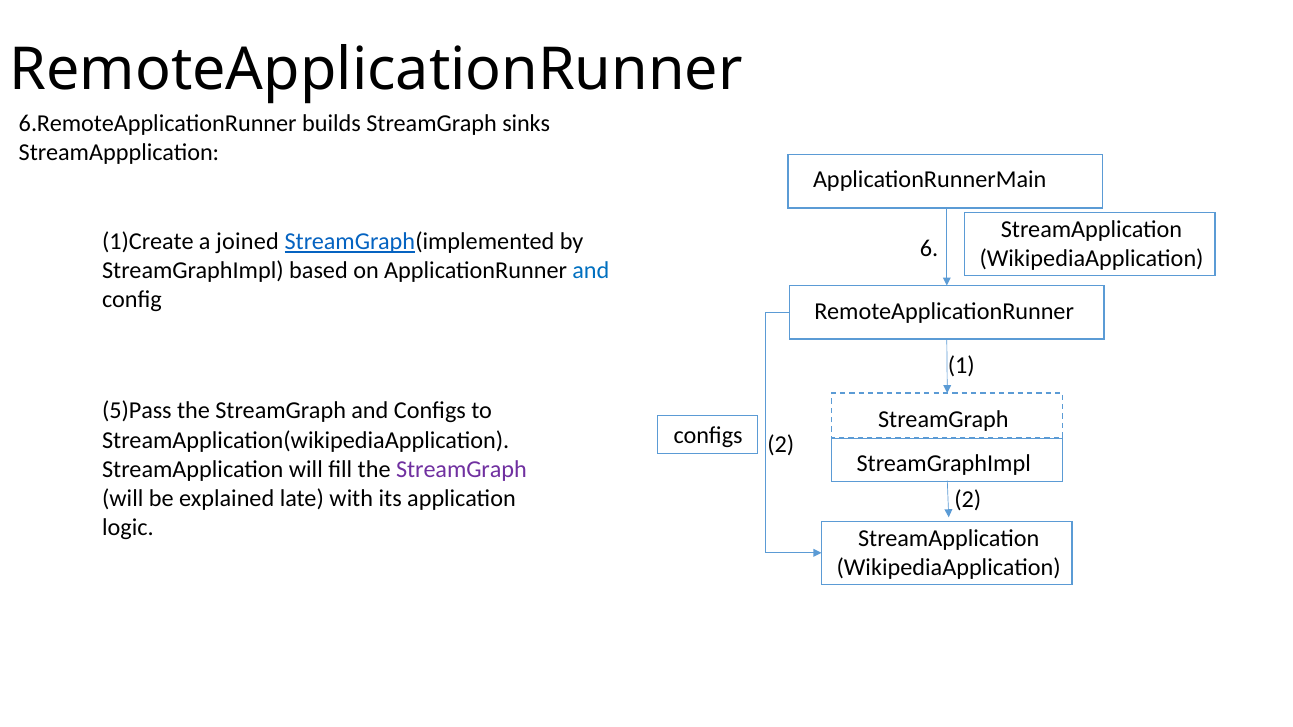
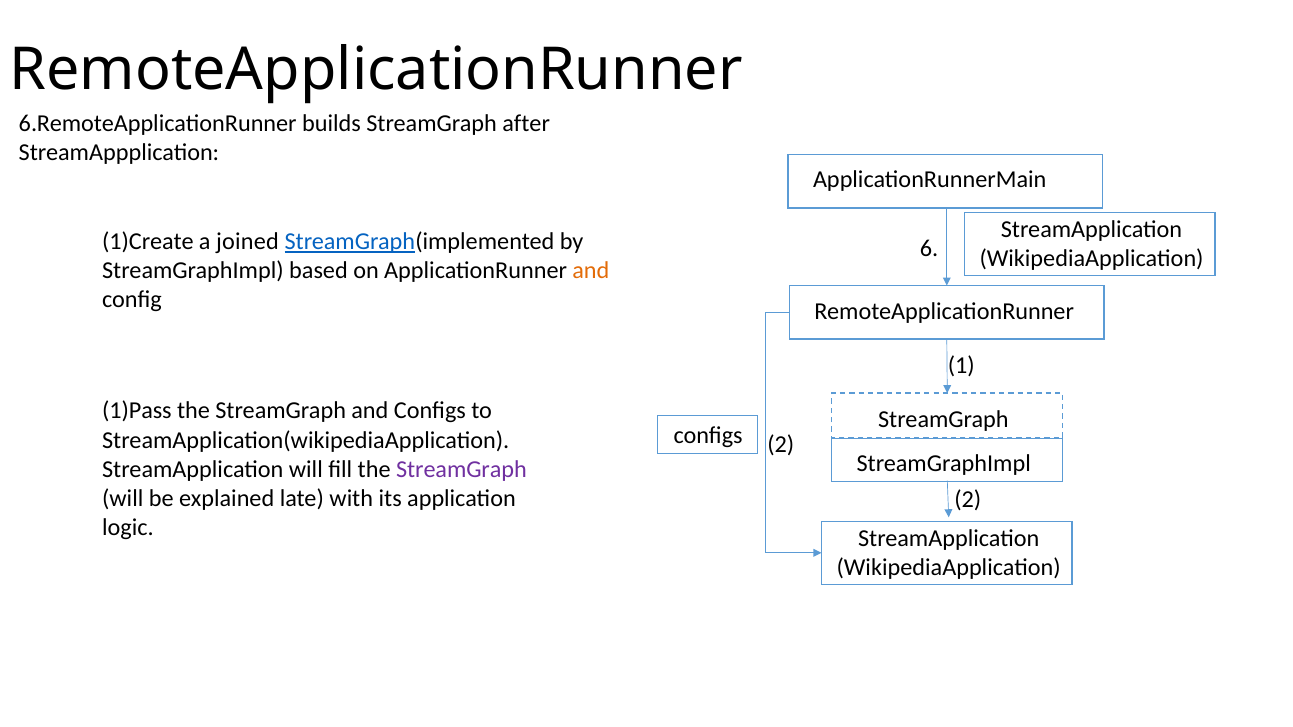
sinks: sinks -> after (526, 123)
and colour: blue -> orange (591, 271)
5)Pass: 5)Pass -> 1)Pass (137, 411)
